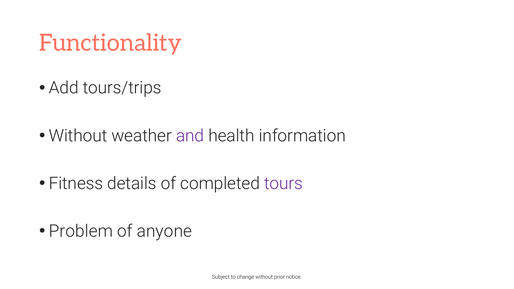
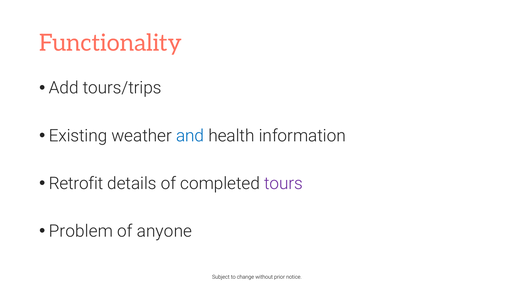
Without: Without -> Existing (78, 136)
and colour: purple -> blue (190, 136)
Fitness: Fitness -> Retrofit (76, 184)
